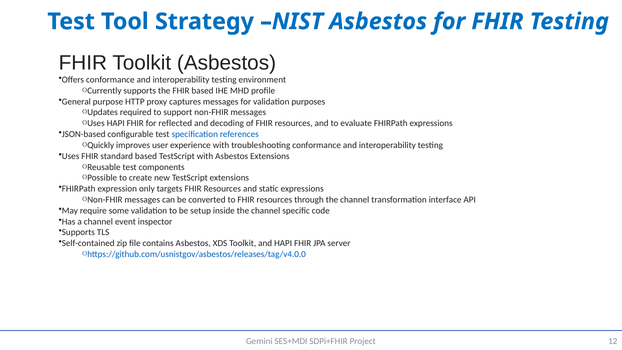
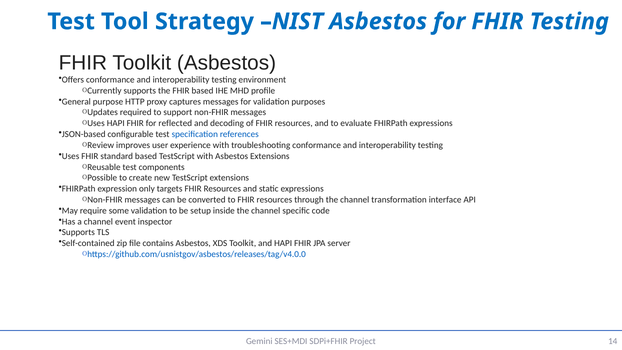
Quickly: Quickly -> Review (101, 145)
12: 12 -> 14 (613, 341)
